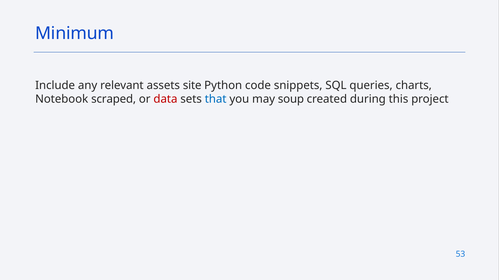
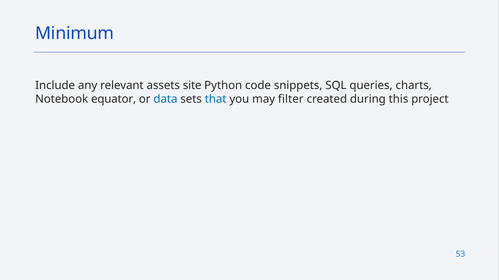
scraped: scraped -> equator (114, 99)
data colour: red -> blue (165, 99)
soup: soup -> filter (291, 99)
